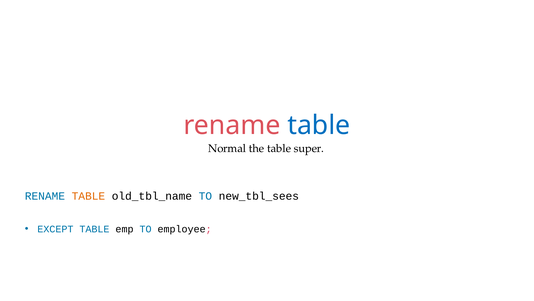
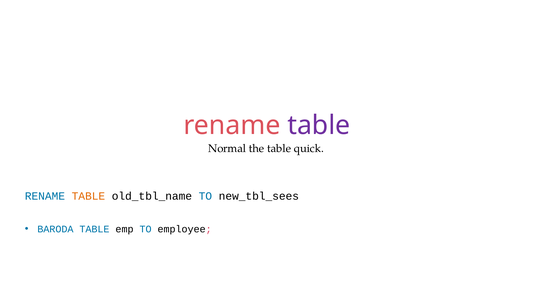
table colour: blue -> purple (319, 125)
super: super -> quick (309, 148)
EXCEPT: EXCEPT -> BARODA (55, 229)
